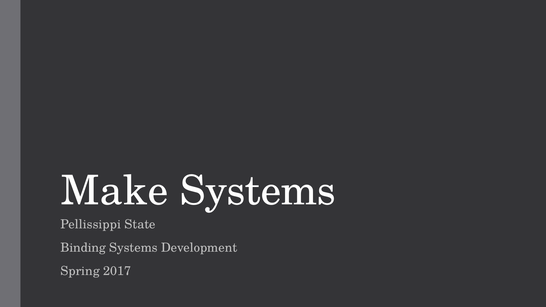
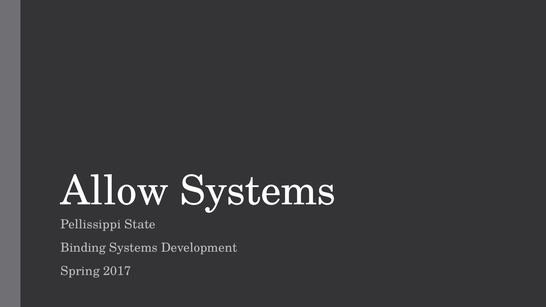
Make: Make -> Allow (115, 191)
